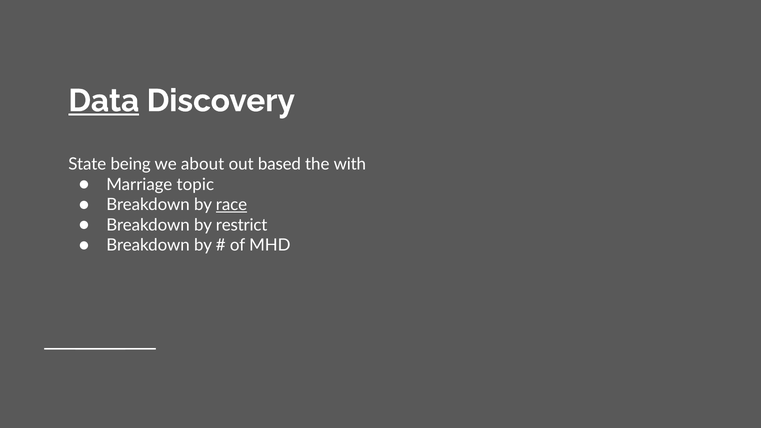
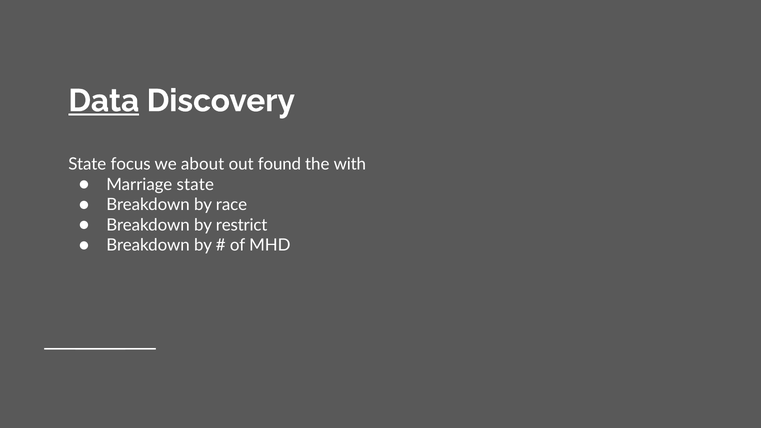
being: being -> focus (131, 164)
based: based -> found (279, 164)
Marriage topic: topic -> state (195, 184)
race underline: present -> none (231, 205)
